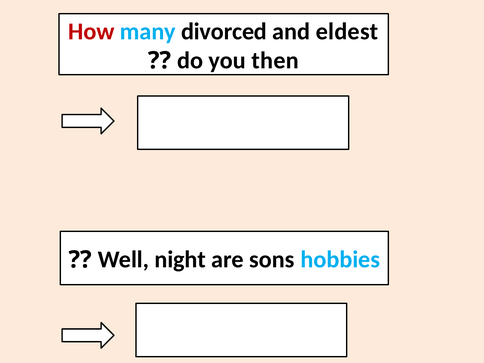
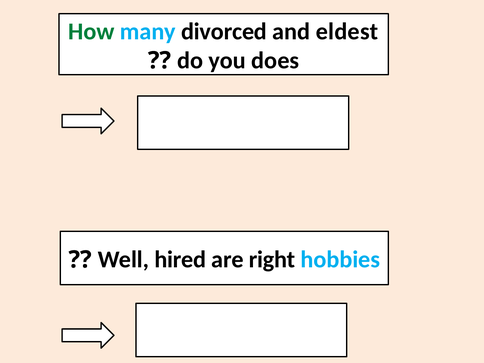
How colour: red -> green (91, 31)
then: then -> does (275, 60)
night: night -> hired (180, 260)
sons: sons -> right (272, 260)
